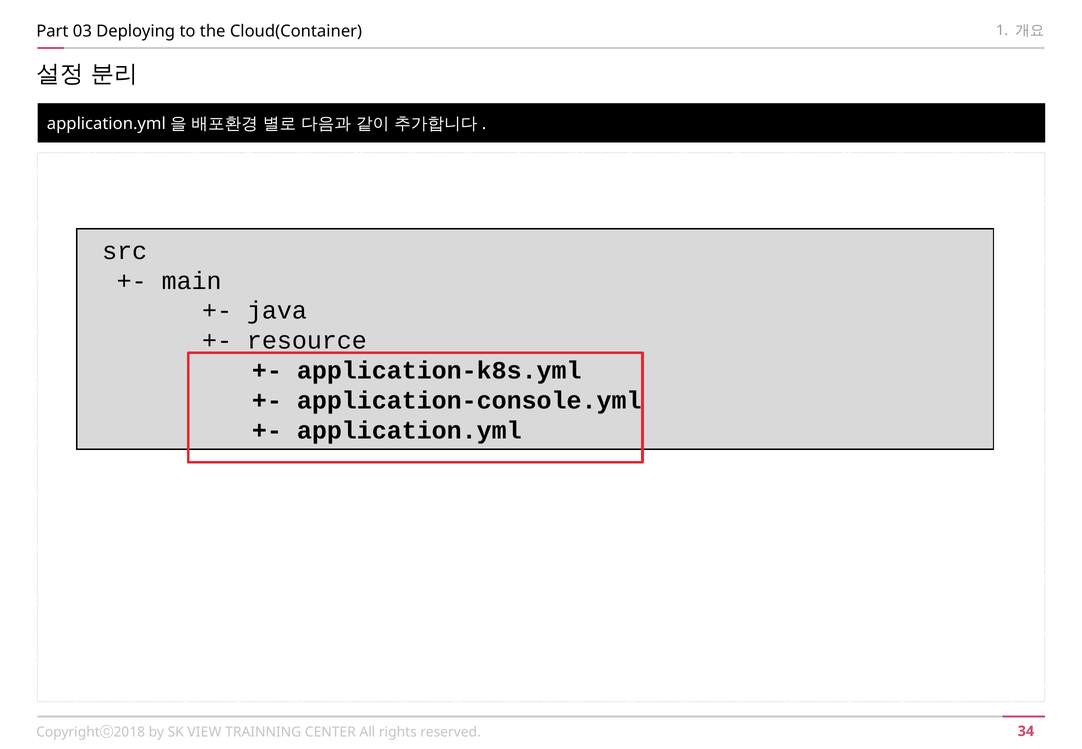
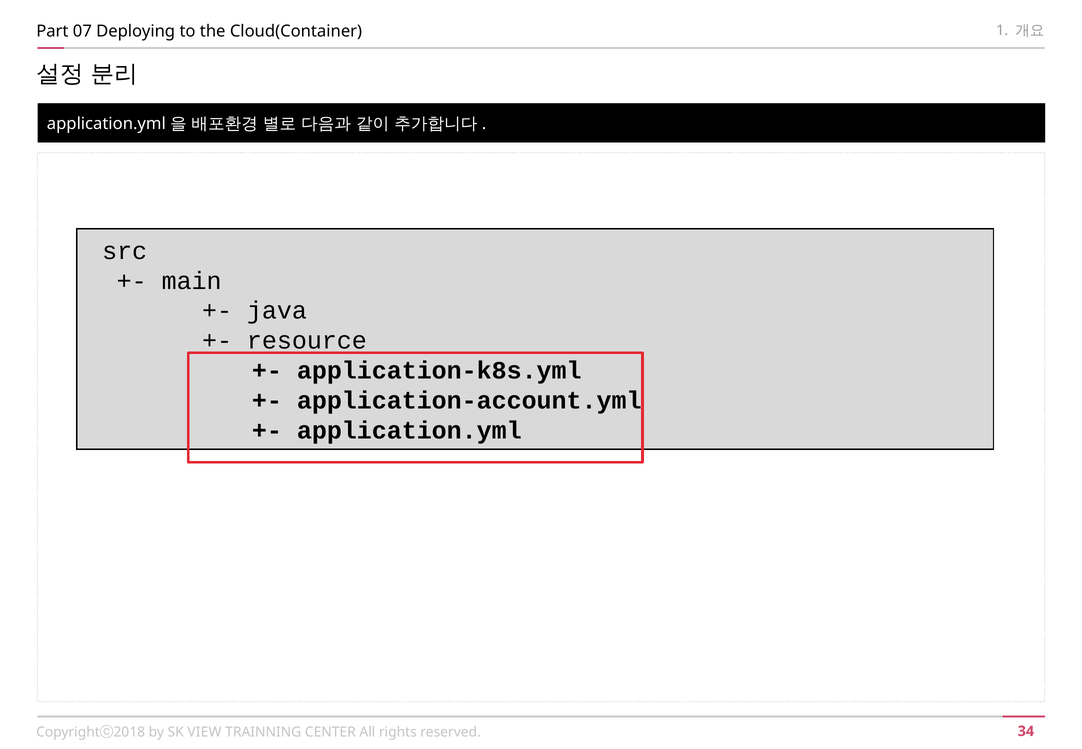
03: 03 -> 07 (82, 32)
application-console.yml: application-console.yml -> application-account.yml (469, 401)
